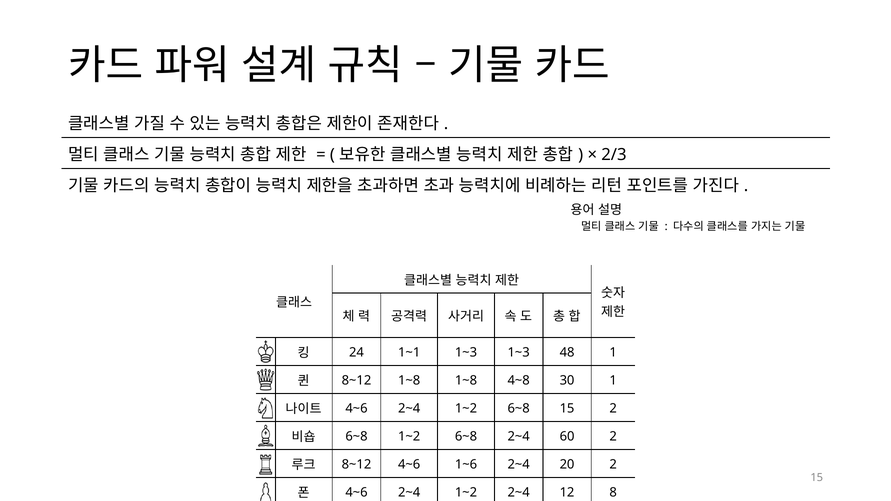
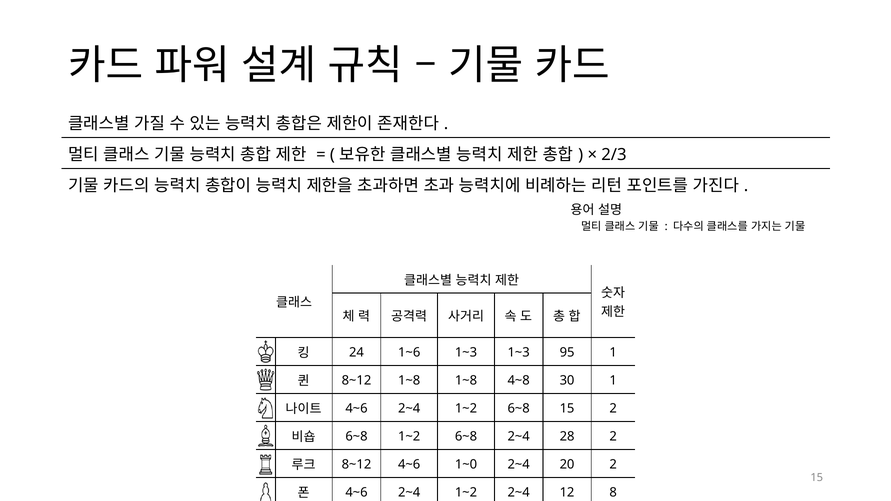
1~1: 1~1 -> 1~6 (409, 352)
48: 48 -> 95 (567, 352)
60: 60 -> 28 (567, 436)
1~6: 1~6 -> 1~0 (466, 465)
